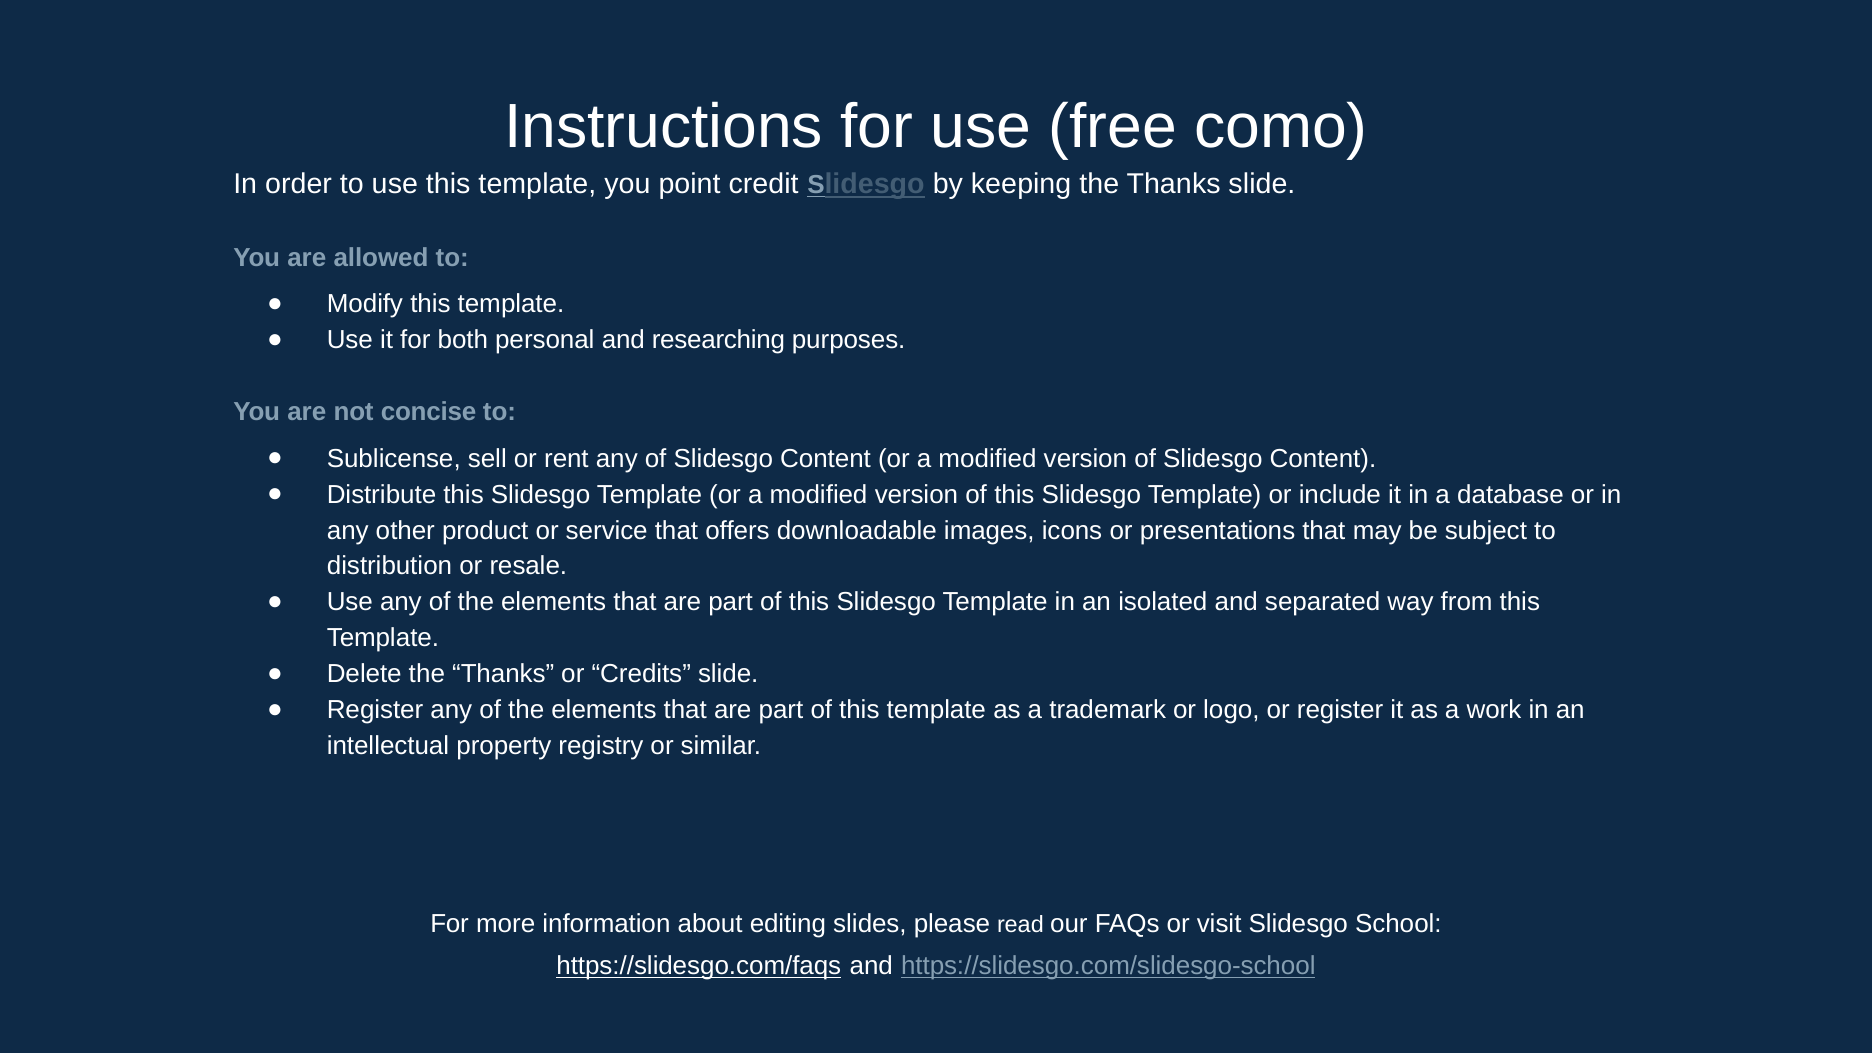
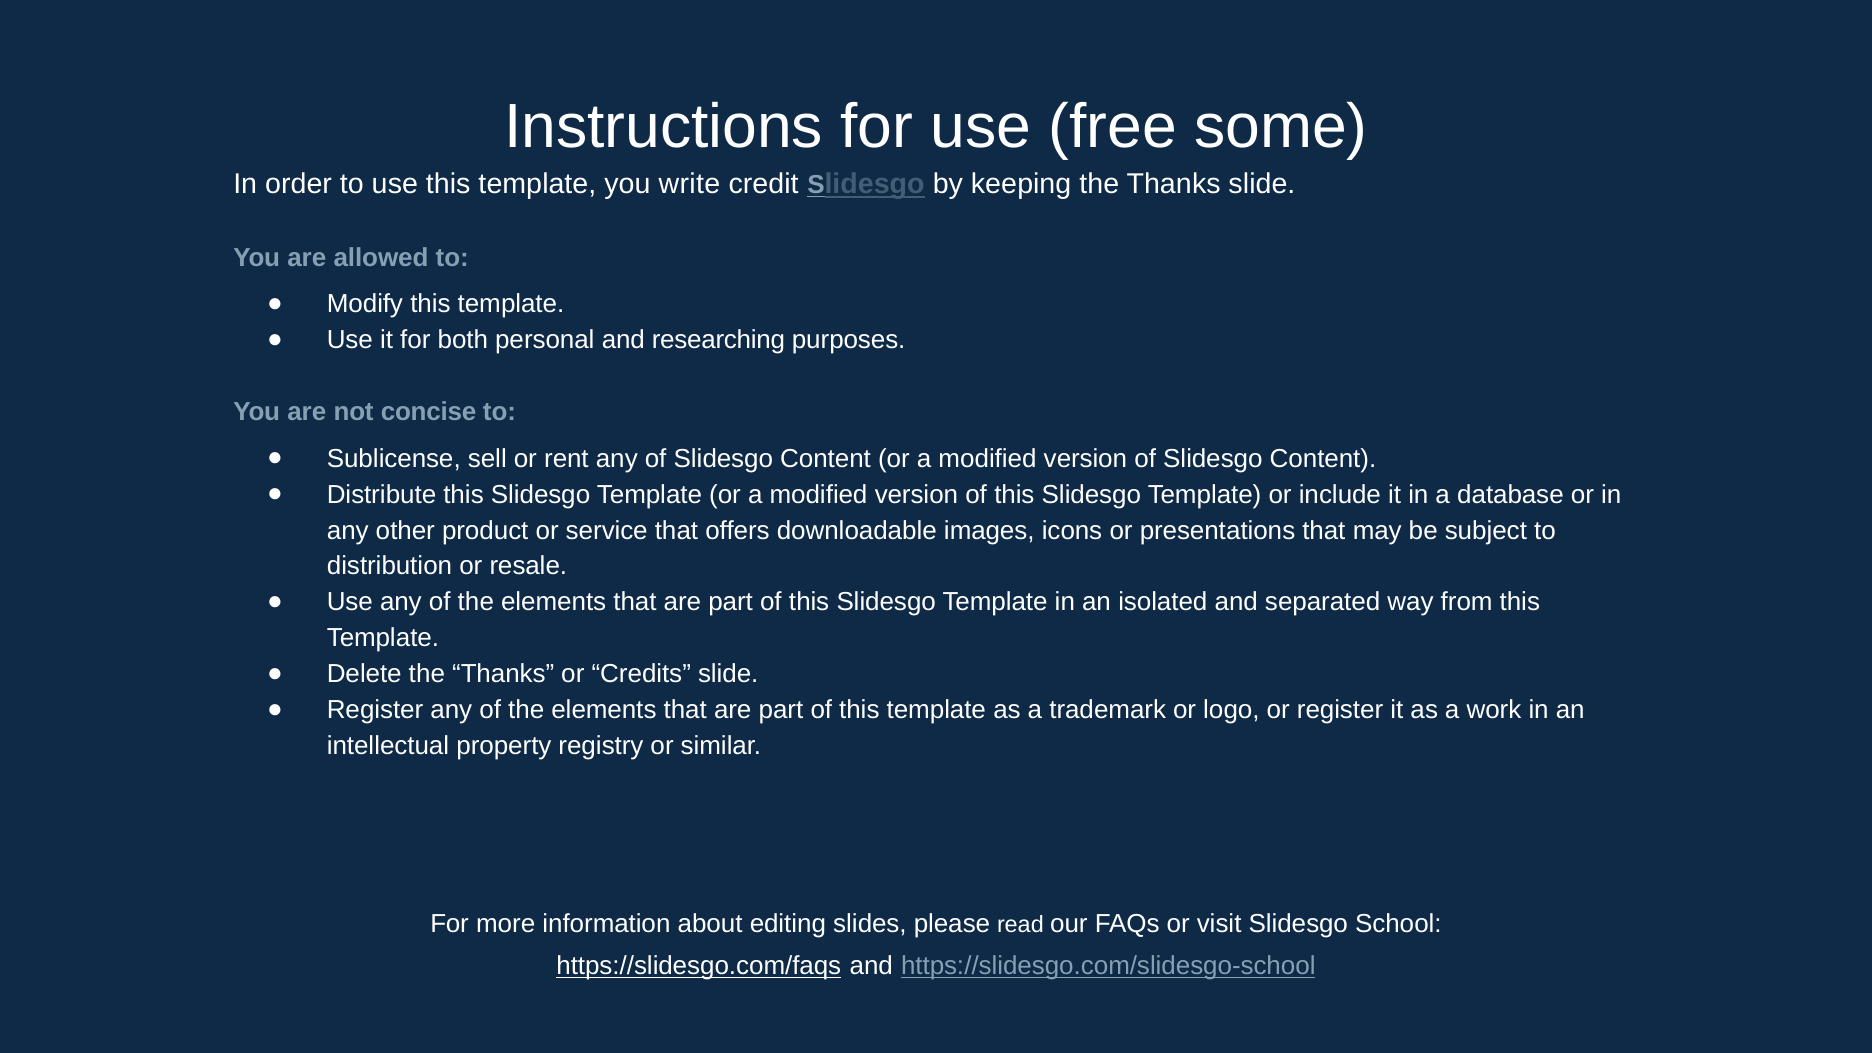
como: como -> some (1281, 127)
point: point -> write (689, 184)
